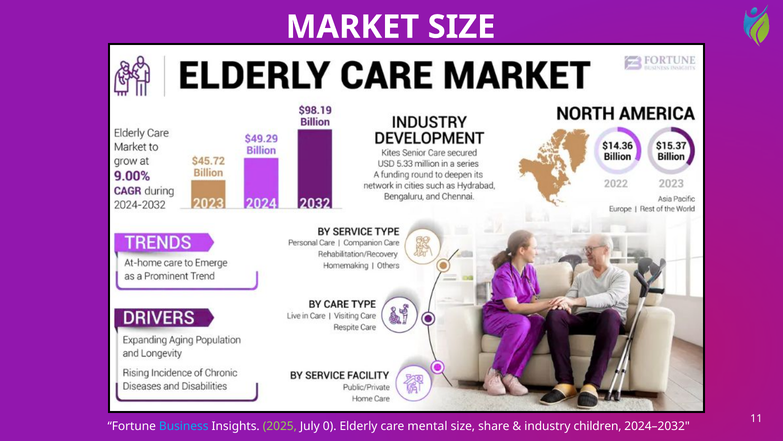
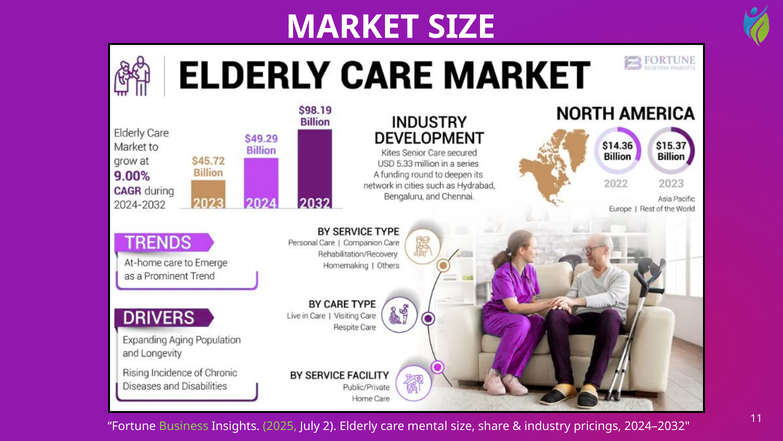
Business colour: light blue -> light green (184, 426)
0: 0 -> 2 (330, 426)
children: children -> pricings (597, 426)
